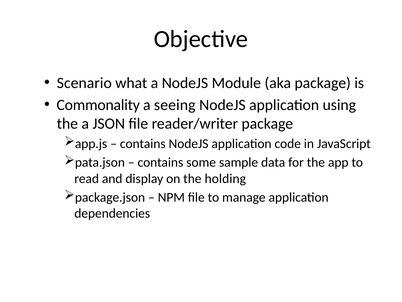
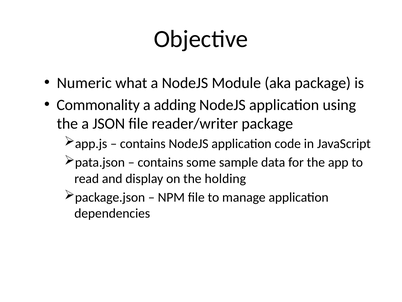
Scenario: Scenario -> Numeric (84, 83)
seeing: seeing -> adding (175, 105)
